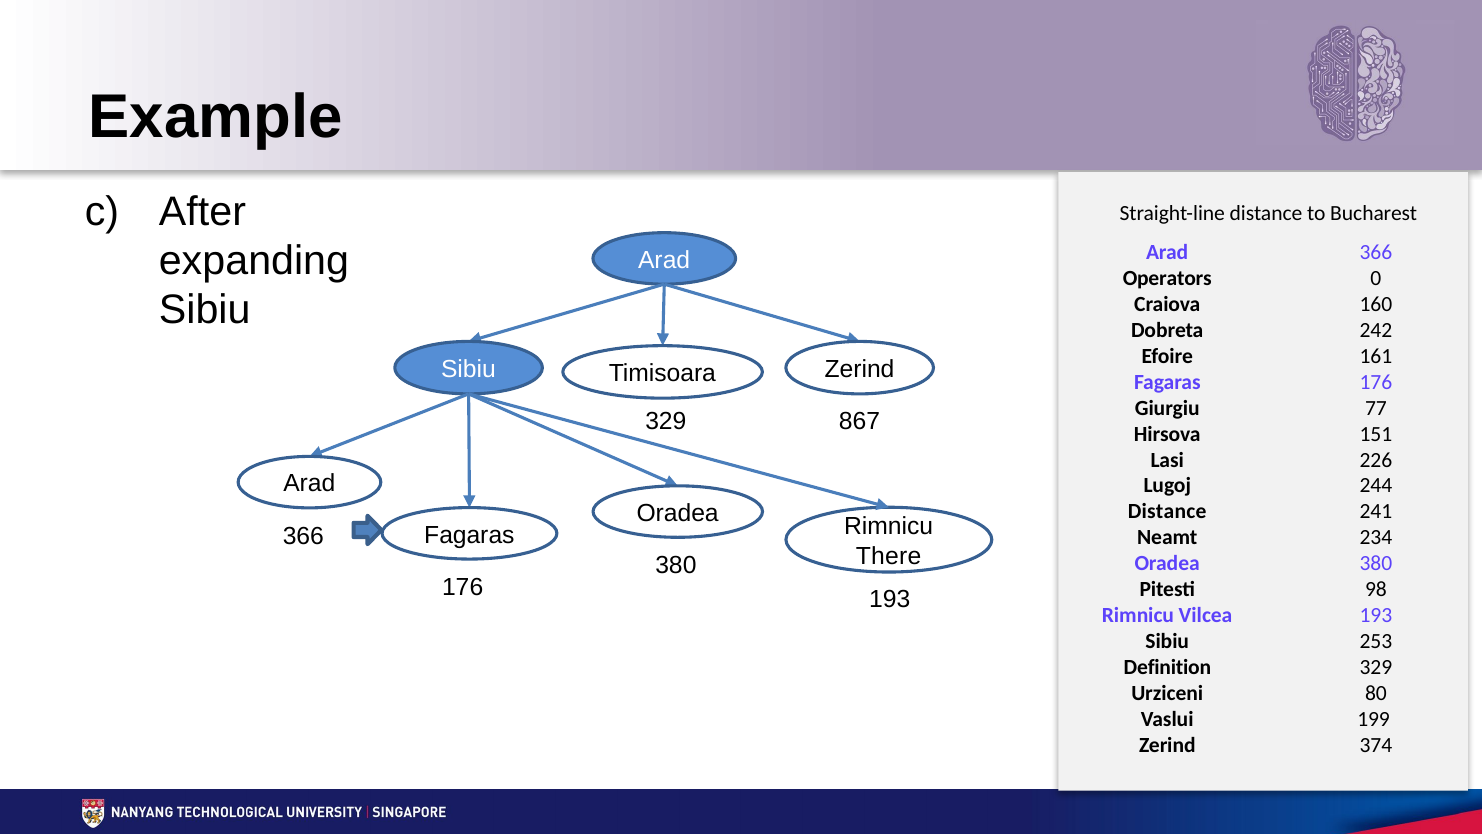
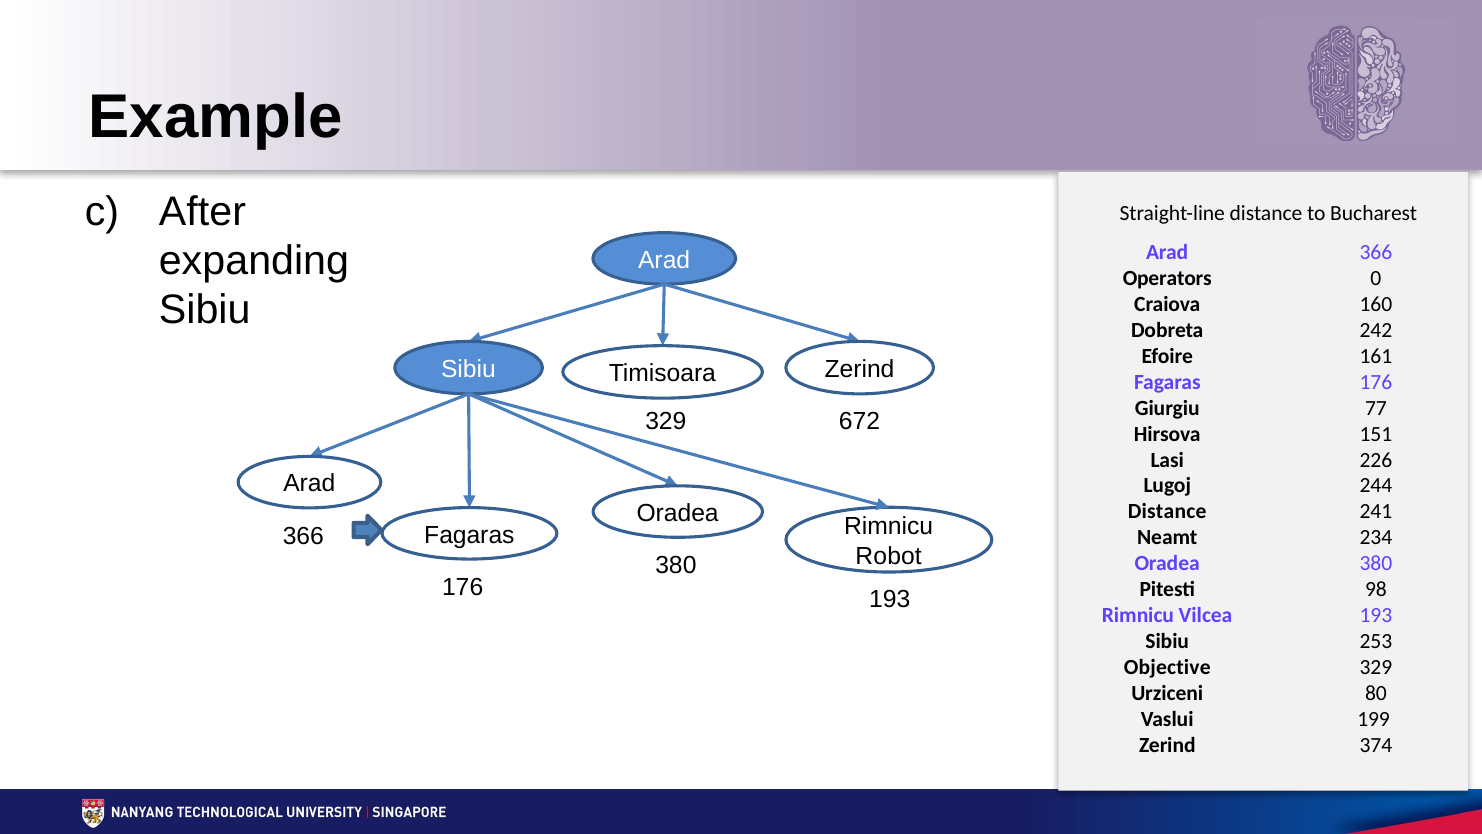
867: 867 -> 672 (860, 421)
There: There -> Robot (889, 556)
Definition: Definition -> Objective (1167, 667)
